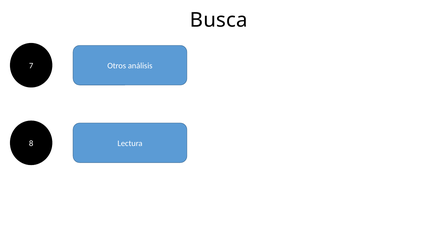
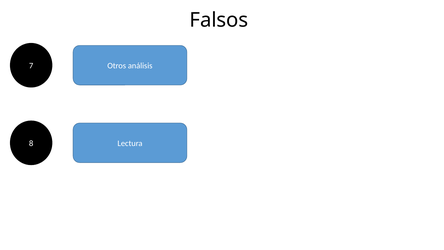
Busca: Busca -> Falsos (219, 20)
